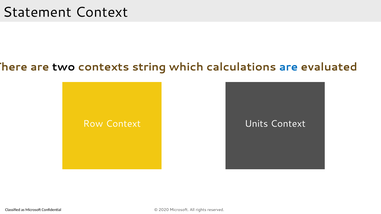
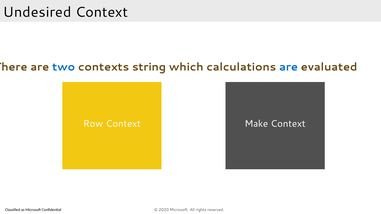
Statement: Statement -> Undesired (37, 12)
two colour: black -> blue (64, 67)
Units: Units -> Make (256, 124)
